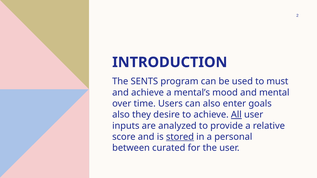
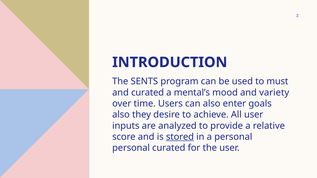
and achieve: achieve -> curated (148, 93)
mental: mental -> variety (274, 93)
All underline: present -> none (236, 115)
between: between -> personal (131, 148)
